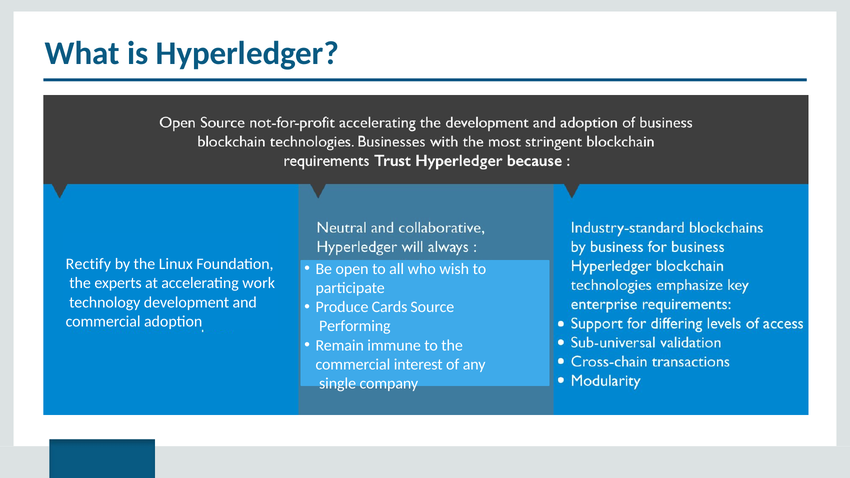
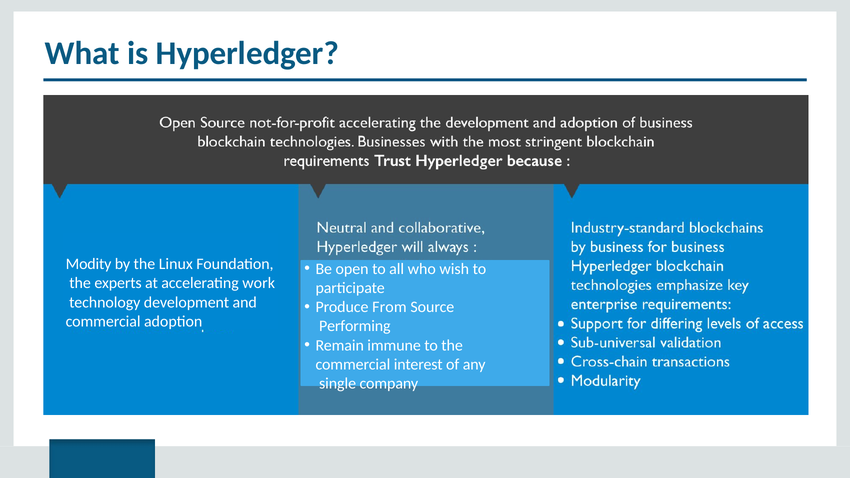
Rectify: Rectify -> Modity (89, 264)
Cards: Cards -> From (389, 307)
